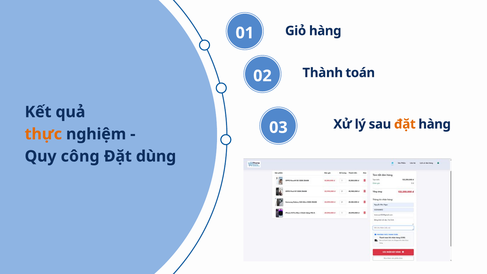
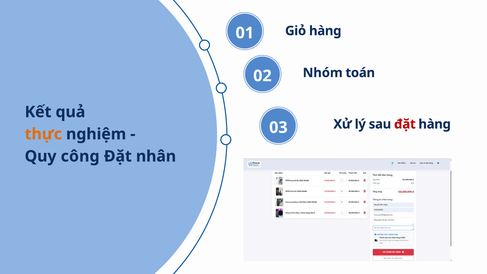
Thành: Thành -> Nhóm (323, 73)
đặt colour: orange -> red (405, 124)
dùng: dùng -> nhân (156, 156)
